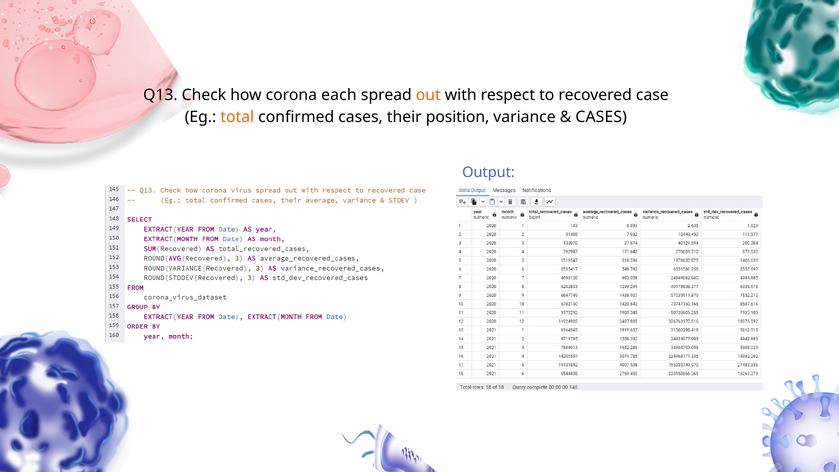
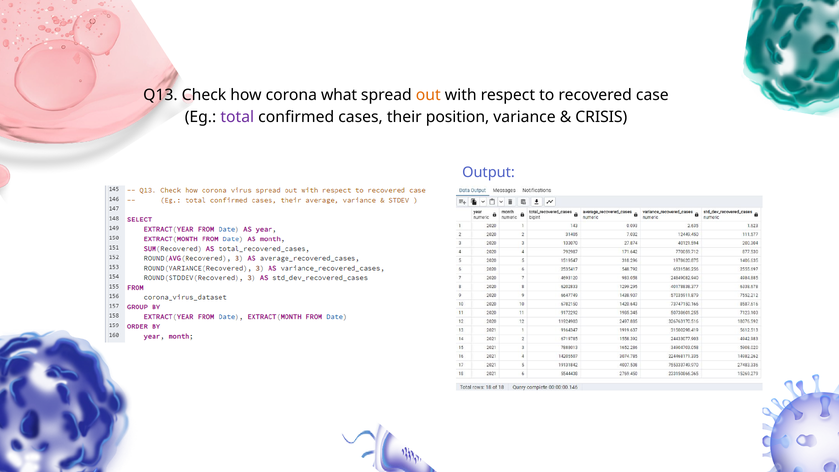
each: each -> what (339, 95)
total colour: orange -> purple (237, 117)
CASES: CASES -> CRISIS (601, 117)
